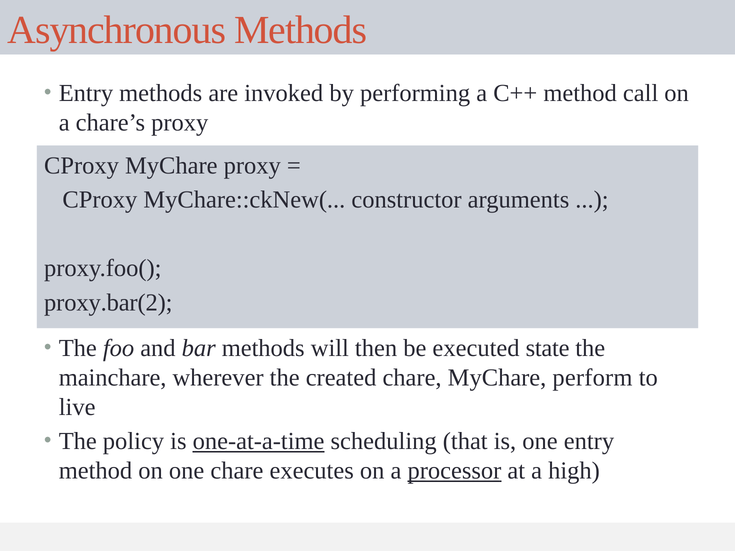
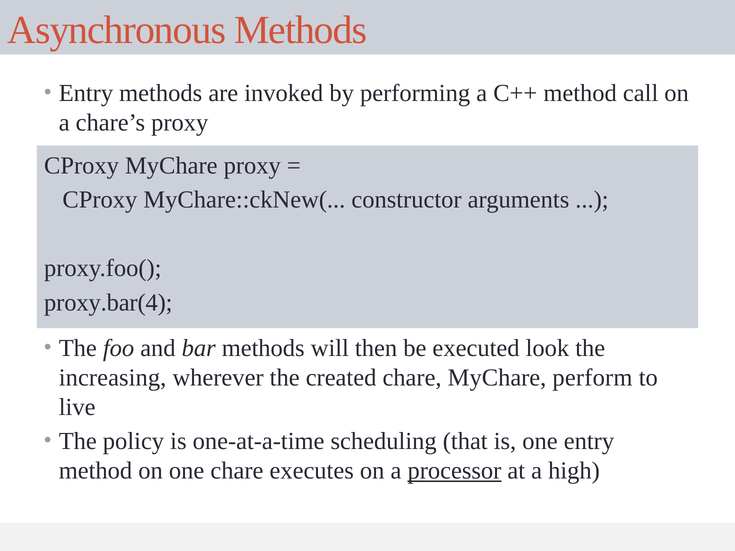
proxy.bar(2: proxy.bar(2 -> proxy.bar(4 (108, 303)
state: state -> look (547, 348)
mainchare: mainchare -> increasing (113, 378)
one-at-a-time underline: present -> none (259, 442)
